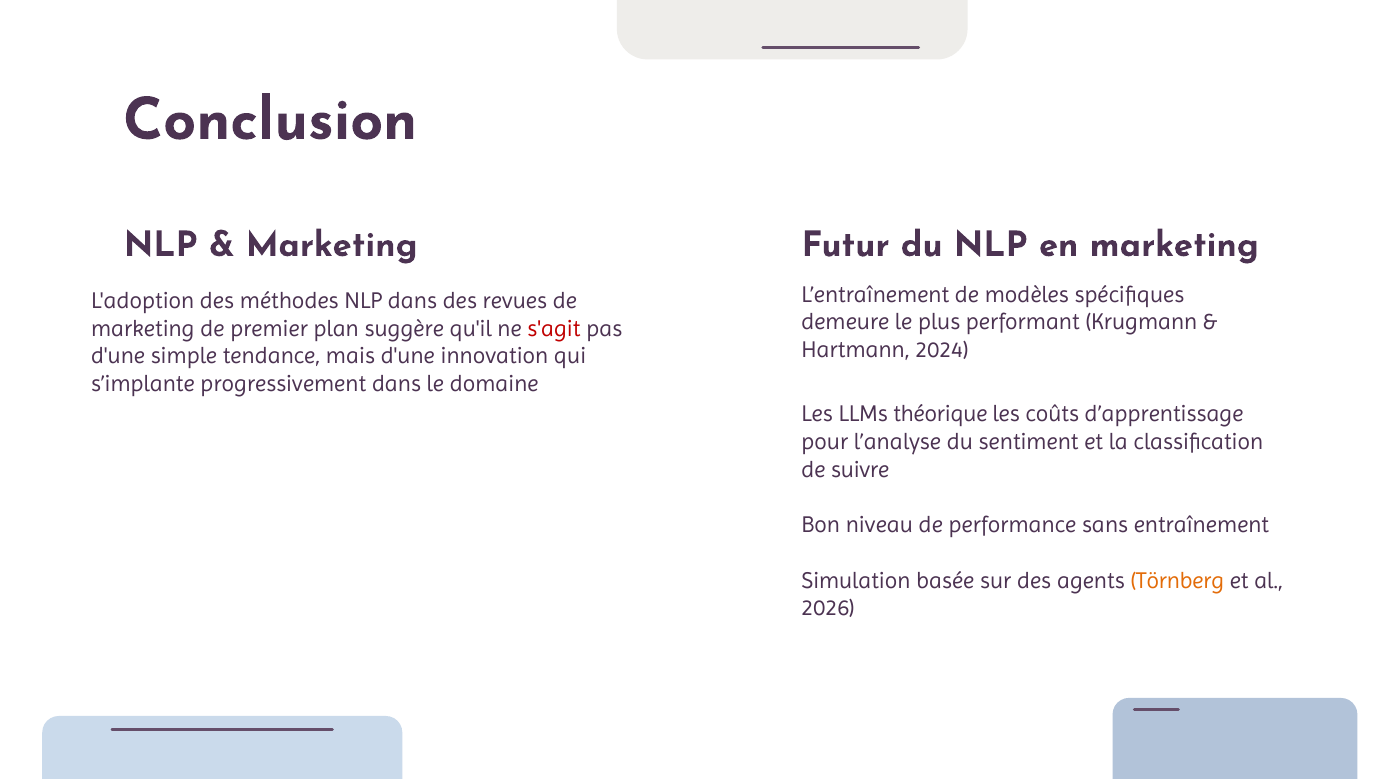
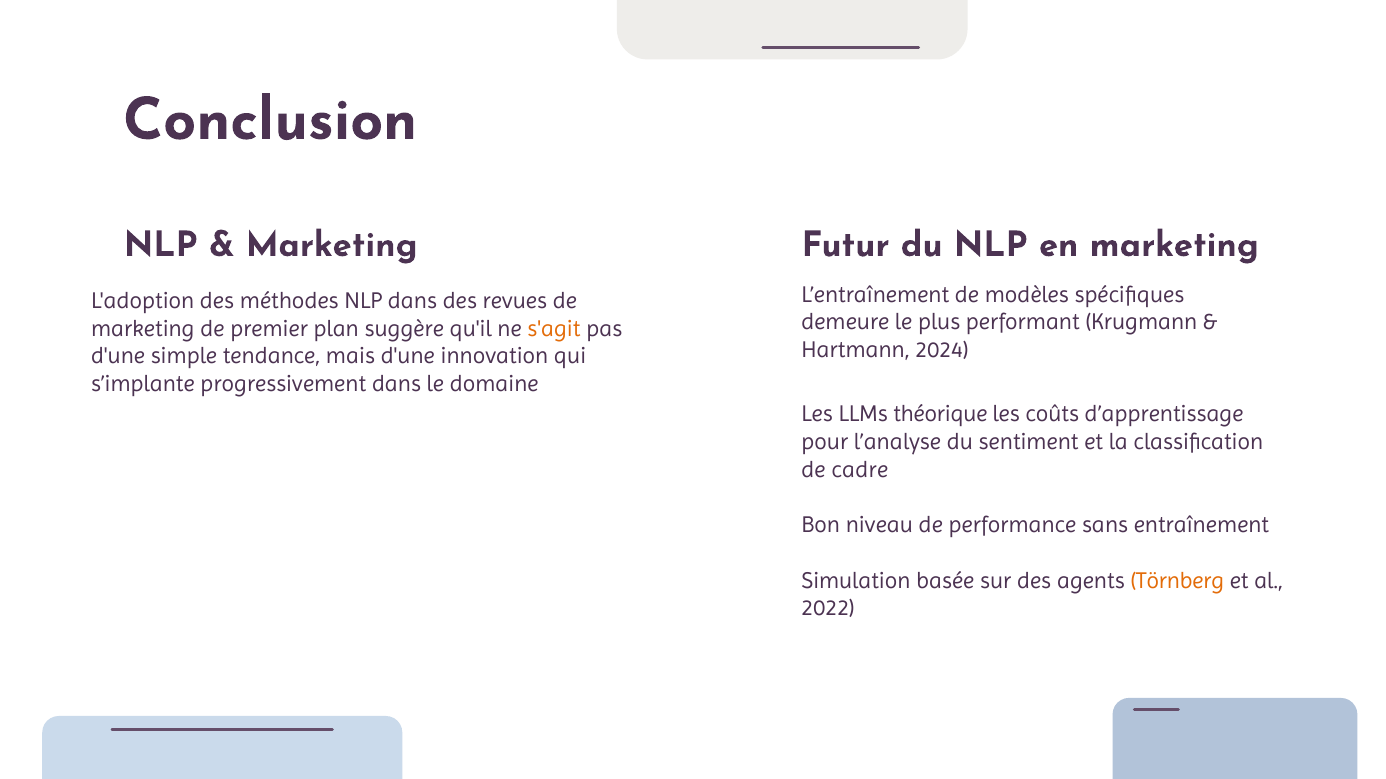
s'agit colour: red -> orange (554, 329)
suivre: suivre -> cadre (860, 470)
2026: 2026 -> 2022 (828, 609)
